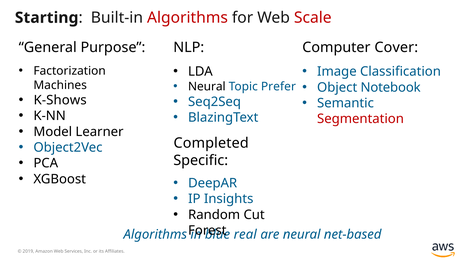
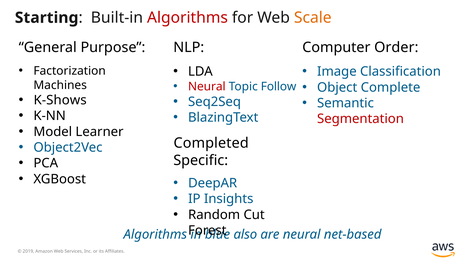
Scale colour: red -> orange (313, 18)
Cover: Cover -> Order (396, 47)
Neural colour: black -> red (207, 87)
Prefer: Prefer -> Follow (279, 87)
Notebook: Notebook -> Complete (391, 87)
real: real -> also (245, 235)
